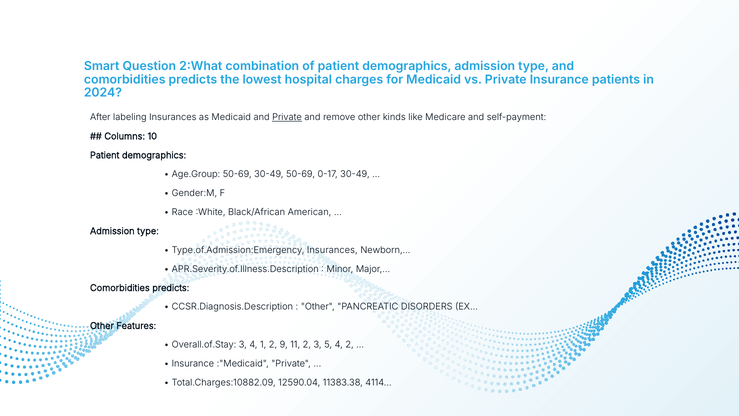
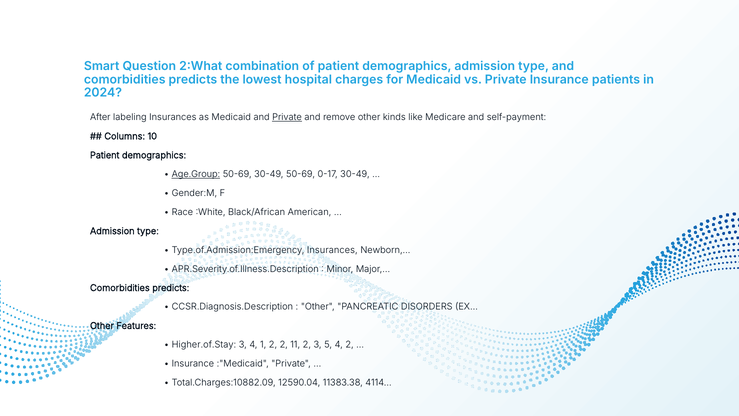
Age.Group underline: none -> present (196, 174)
Overall.of.Stay: Overall.of.Stay -> Higher.of.Stay (204, 345)
2 9: 9 -> 2 (284, 345)
